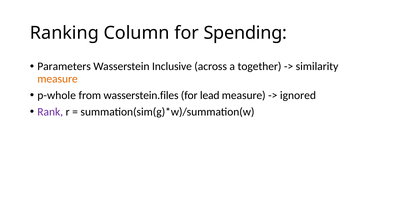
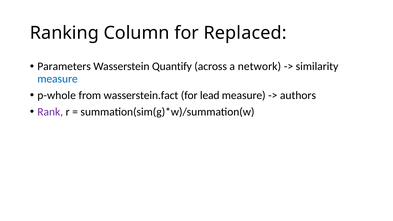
Spending: Spending -> Replaced (245, 33)
Inclusive: Inclusive -> Quantify (172, 66)
together: together -> network (259, 66)
measure colour: orange -> blue (58, 79)
wasserstein.files: wasserstein.files -> wasserstein.fact (141, 95)
ignored: ignored -> authors (298, 95)
